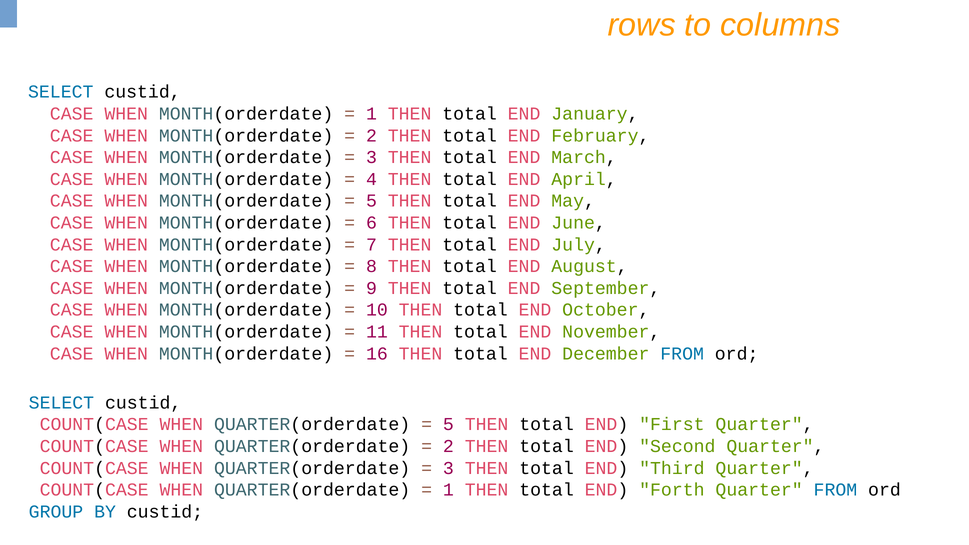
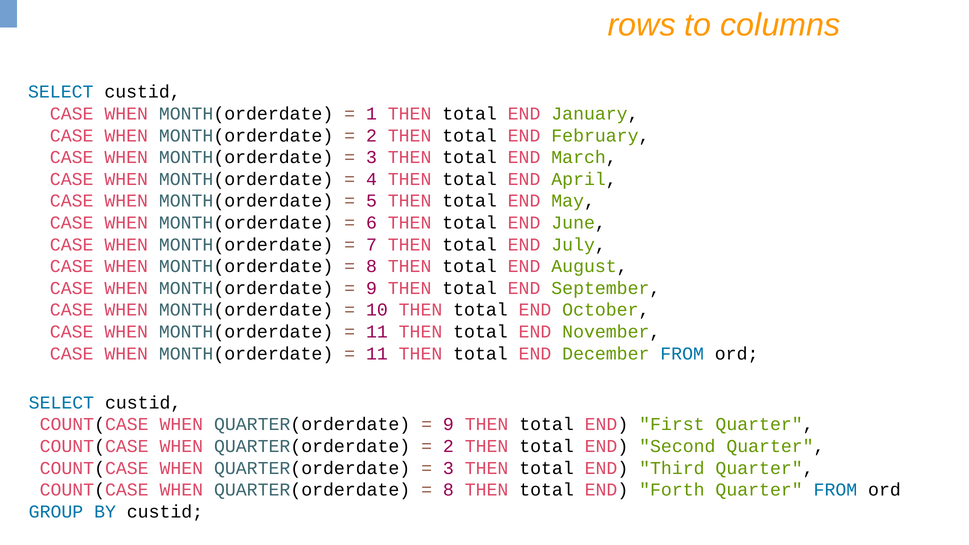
16: 16 -> 11 (377, 354)
5: 5 -> 9 (448, 424)
1: 1 -> 8 (448, 490)
